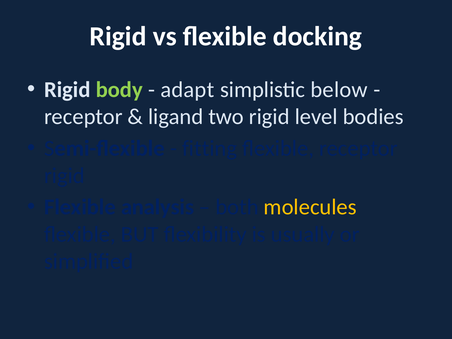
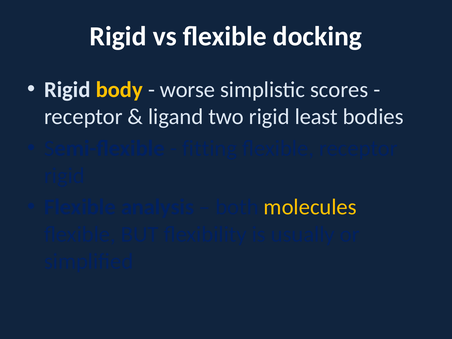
body colour: light green -> yellow (119, 90)
adapt: adapt -> worse (188, 90)
below: below -> scores (339, 90)
level: level -> least (316, 117)
